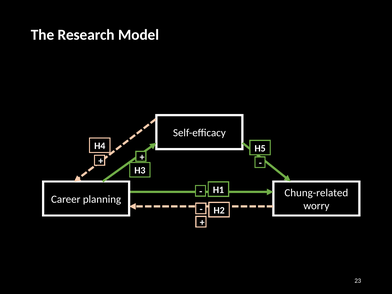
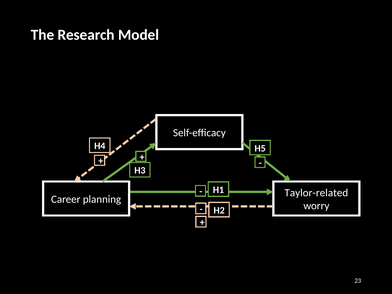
Chung-related: Chung-related -> Taylor-related (316, 193)
